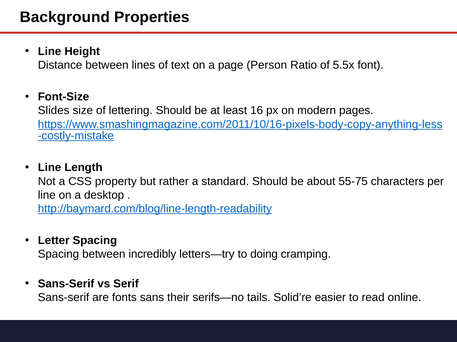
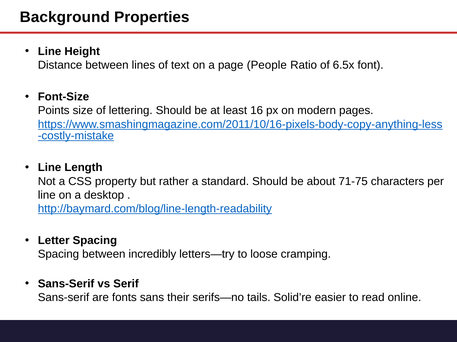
Person: Person -> People (267, 65)
5.5x: 5.5x -> 6.5x (344, 65)
Slides: Slides -> Points (54, 111)
55-75: 55-75 -> 71-75 (353, 182)
doing: doing -> loose (264, 255)
